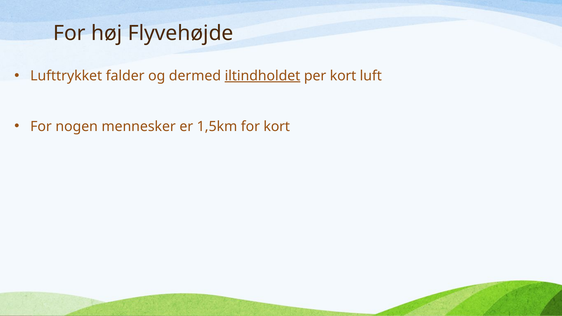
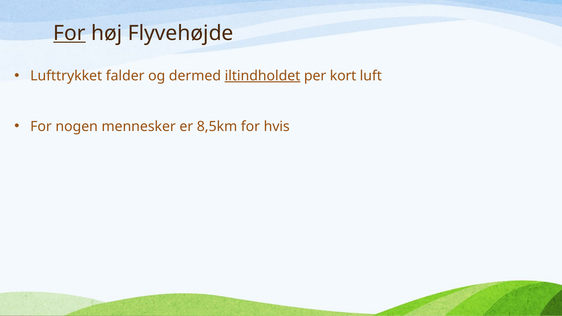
For underline: none -> present (70, 33)
1,5km: 1,5km -> 8,5km (217, 126)
for kort: kort -> hvis (277, 126)
